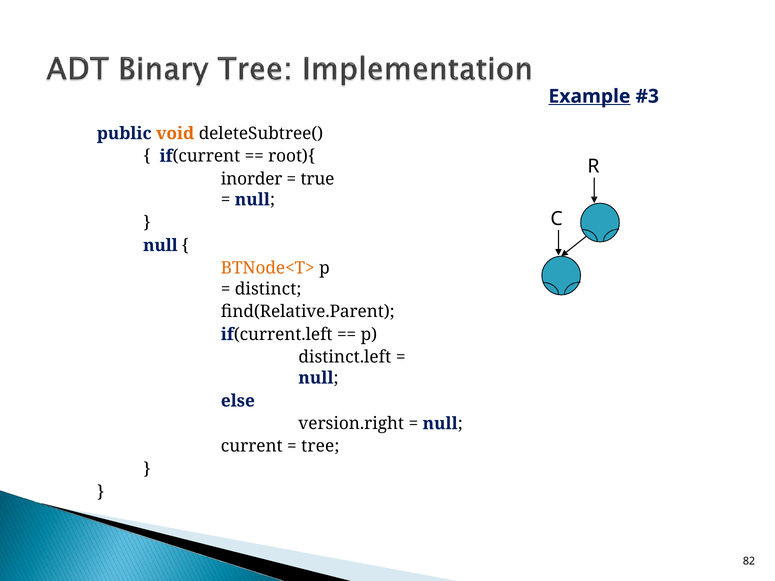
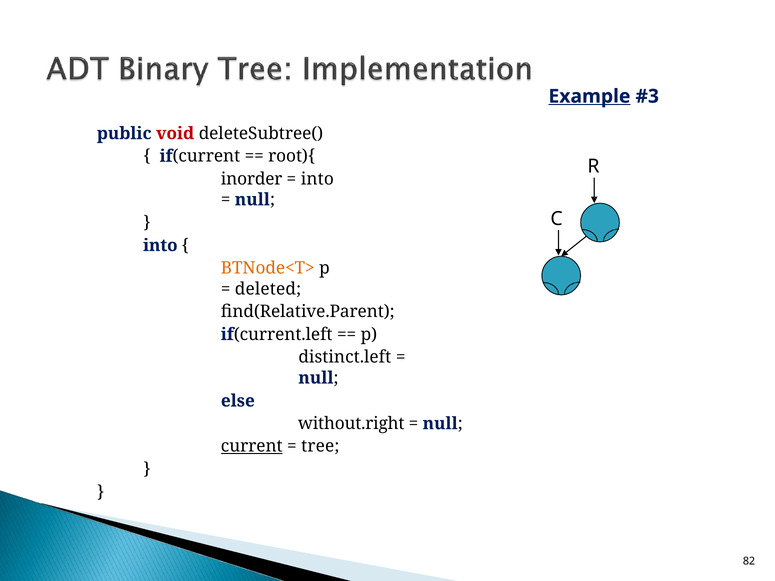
void colour: orange -> red (175, 134)
true: true -> into (317, 179)
null: null -> into (160, 246)
distinct: distinct -> deleted (268, 289)
version.right: version.right -> without.right (351, 424)
current underline: none -> present (252, 446)
